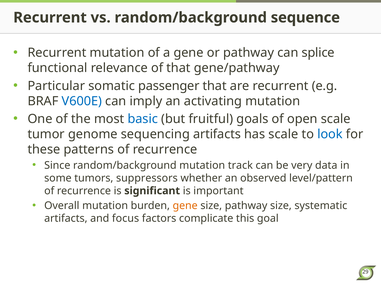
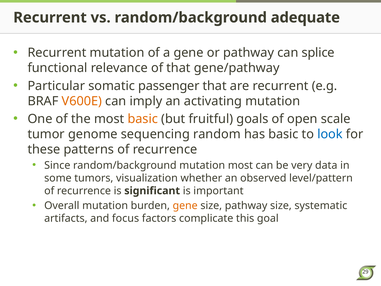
sequence: sequence -> adequate (305, 18)
V600E colour: blue -> orange (82, 101)
basic colour: blue -> orange (143, 119)
sequencing artifacts: artifacts -> random (217, 134)
has scale: scale -> basic (283, 134)
mutation track: track -> most (240, 165)
suppressors: suppressors -> visualization (147, 178)
